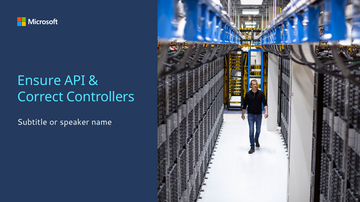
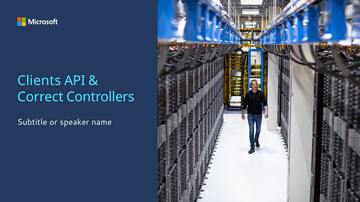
Ensure: Ensure -> Clients (39, 81)
